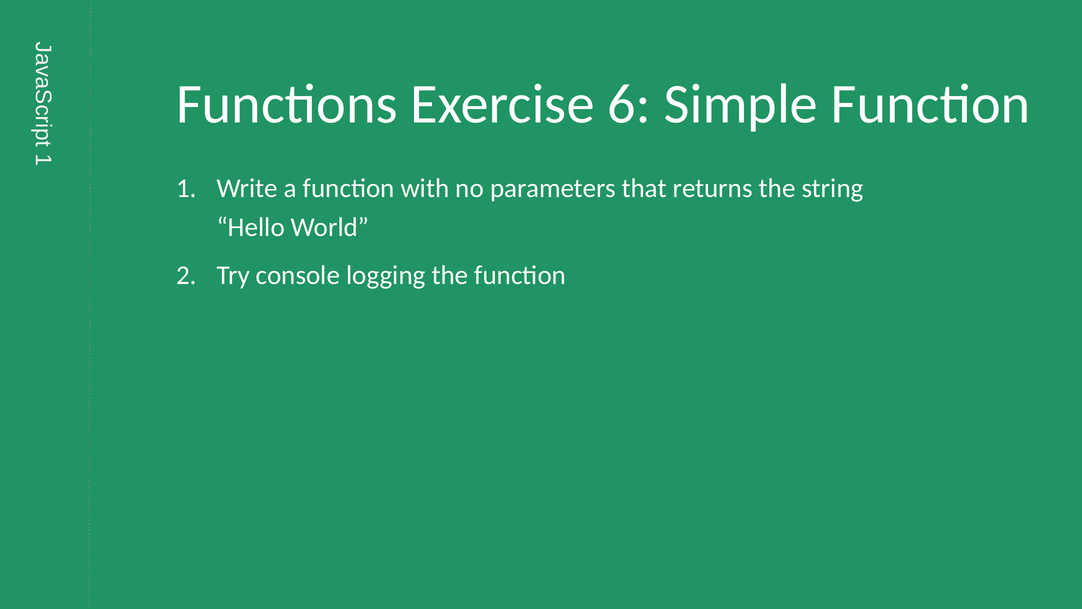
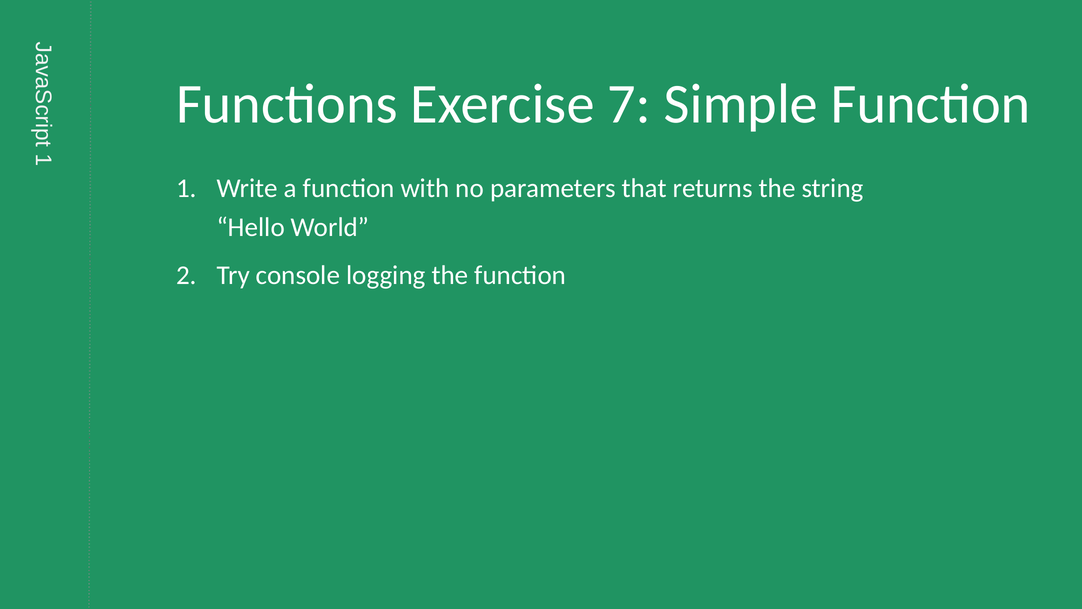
6: 6 -> 7 (629, 104)
